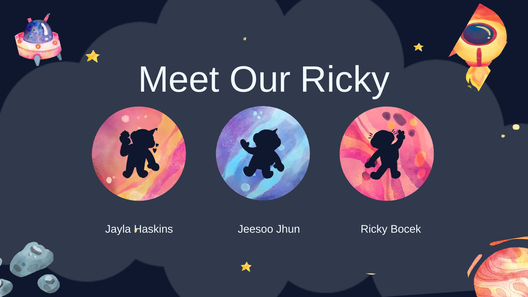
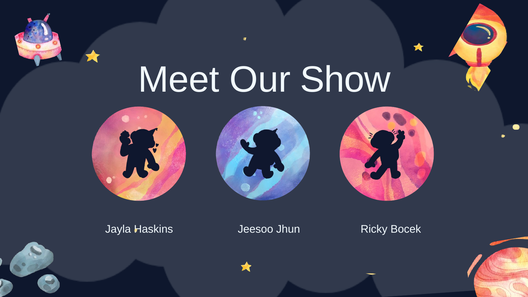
Our Ricky: Ricky -> Show (345, 80)
